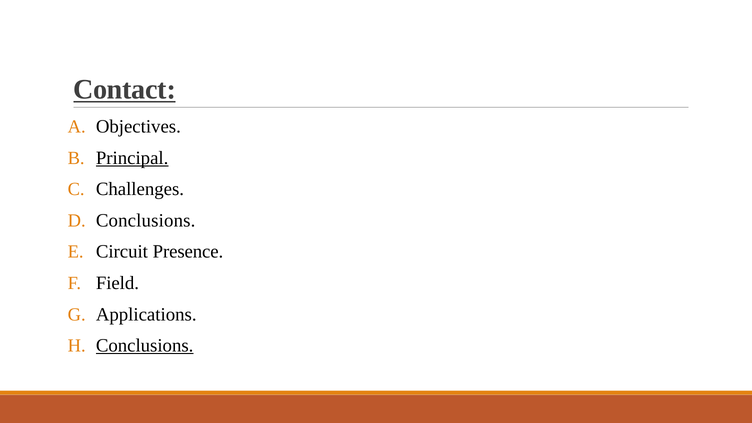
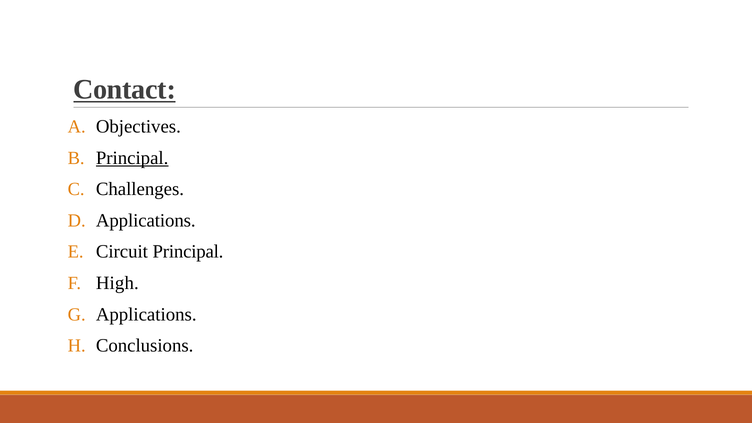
Conclusions: Conclusions -> Applications (146, 221)
Circuit Presence: Presence -> Principal (188, 252)
Field: Field -> High (117, 283)
Conclusions underline: present -> none (145, 346)
